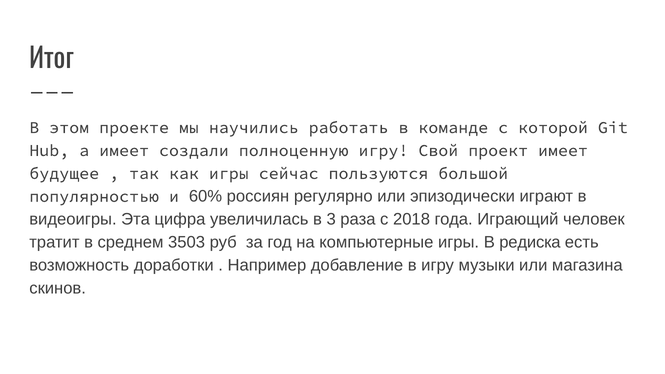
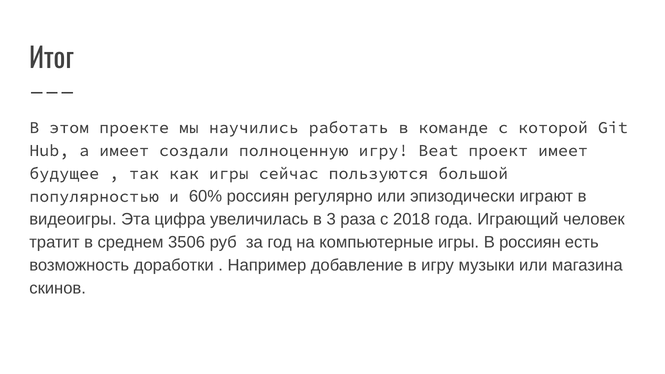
Свой: Свой -> Beat (438, 151)
3503: 3503 -> 3506 (187, 242)
В редиска: редиска -> россиян (530, 242)
